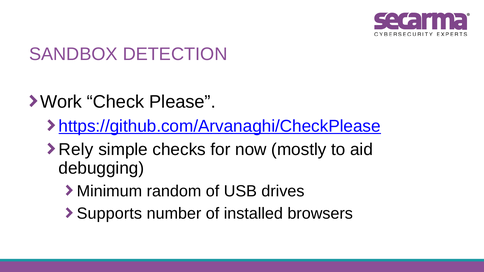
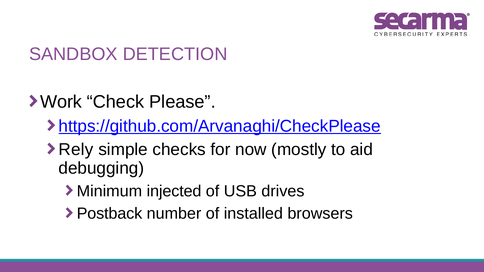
random: random -> injected (174, 191)
Supports: Supports -> Postback (109, 214)
